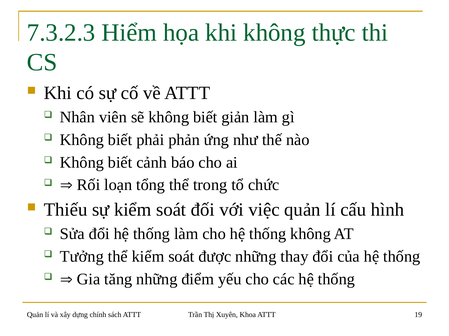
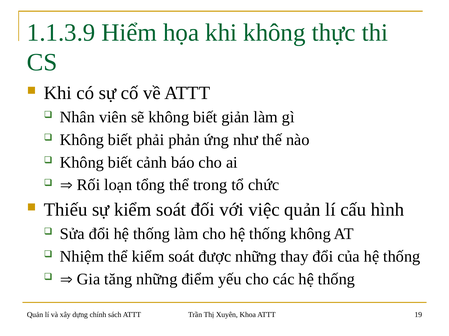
7.3.2.3: 7.3.2.3 -> 1.1.3.9 (61, 33)
Tưởng: Tưởng -> Nhiệm (82, 257)
